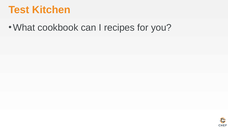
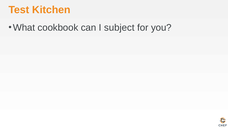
recipes: recipes -> subject (119, 28)
